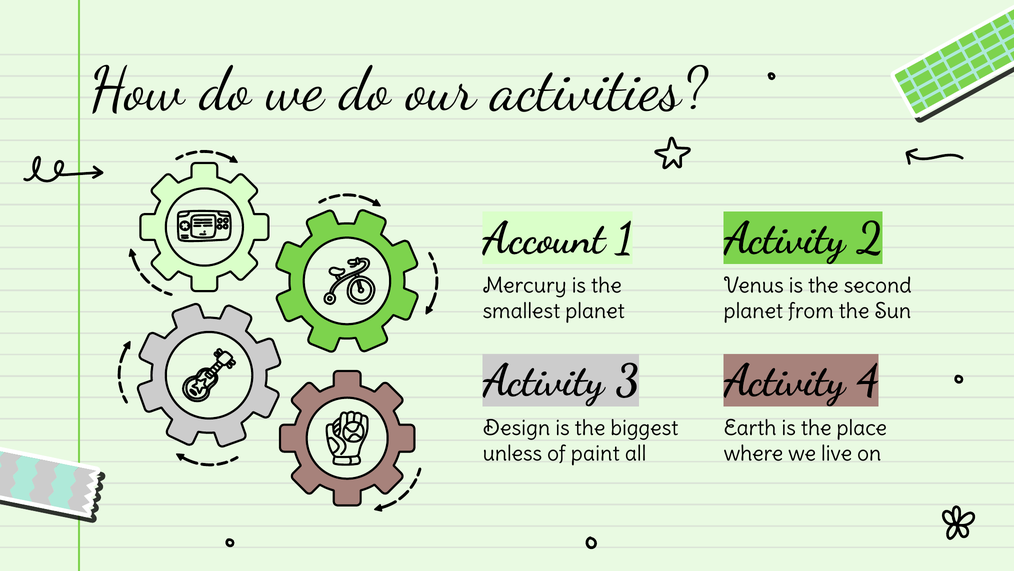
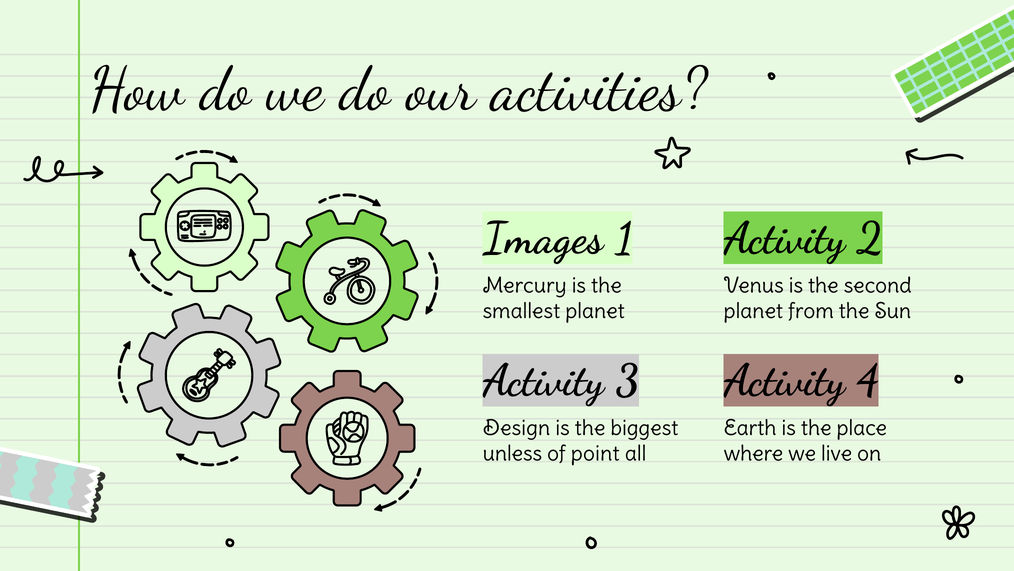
Account: Account -> Images (543, 237)
paint: paint -> point (595, 453)
